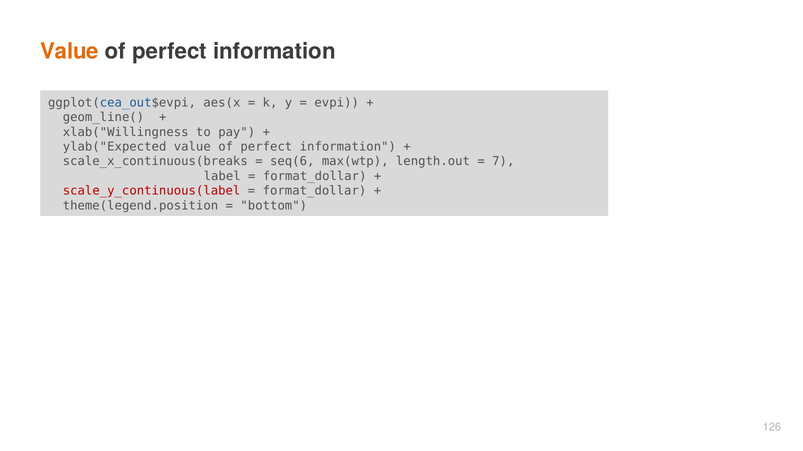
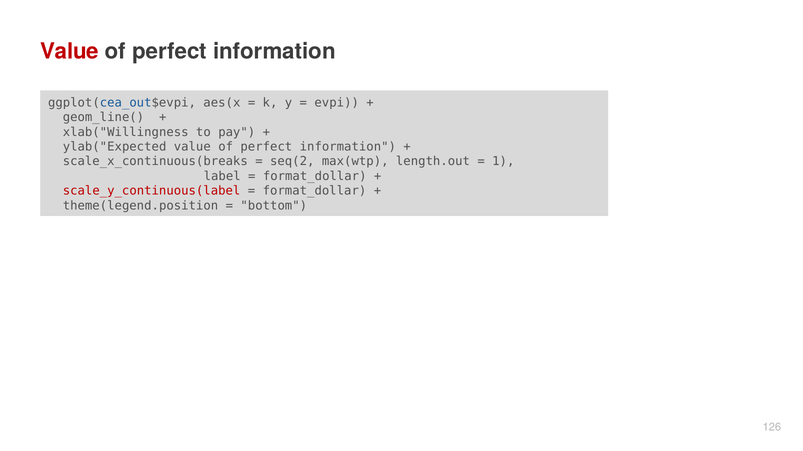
Value colour: orange -> red (70, 52)
seq(6: seq(6 -> seq(2 (292, 162)
7: 7 -> 1 (503, 162)
